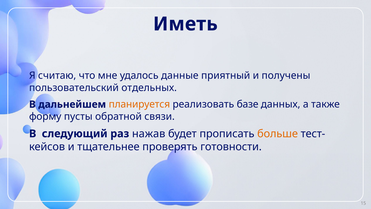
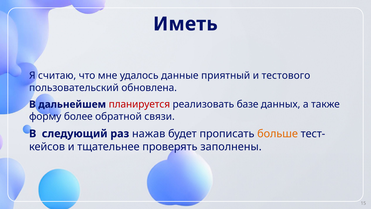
получены: получены -> тестового (286, 76)
отдельных: отдельных -> обновлена (149, 88)
планируется colour: orange -> red (139, 104)
пусты: пусты -> более (78, 116)
готовности: готовности -> заполнены (231, 146)
